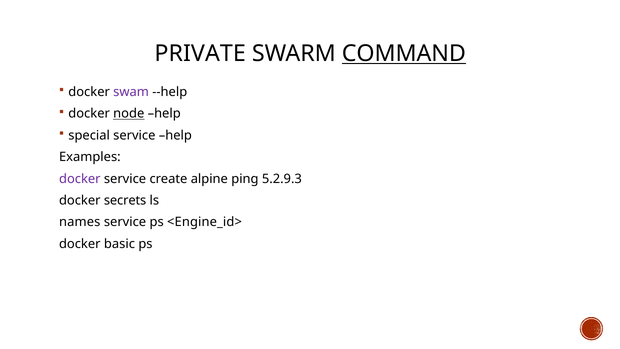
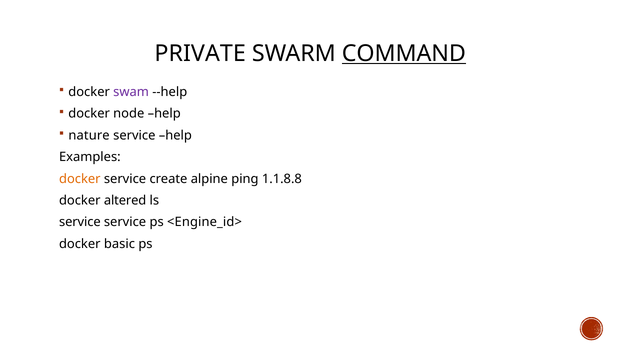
node underline: present -> none (129, 114)
special: special -> nature (89, 135)
docker colour: purple -> orange (80, 179)
5.2.9.3: 5.2.9.3 -> 1.1.8.8 (282, 179)
secrets: secrets -> altered (125, 200)
names: names -> service (80, 222)
